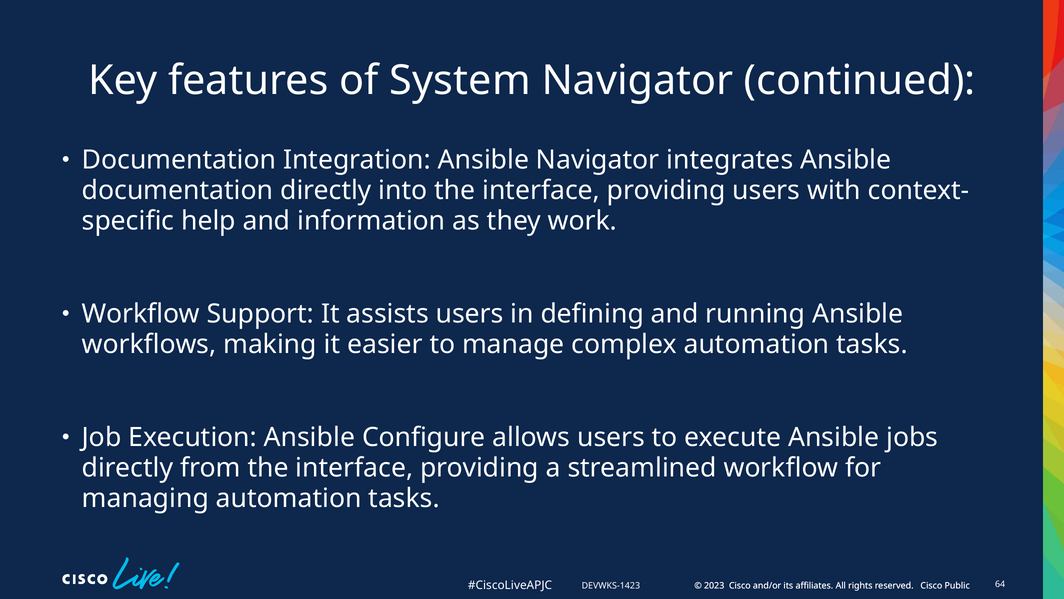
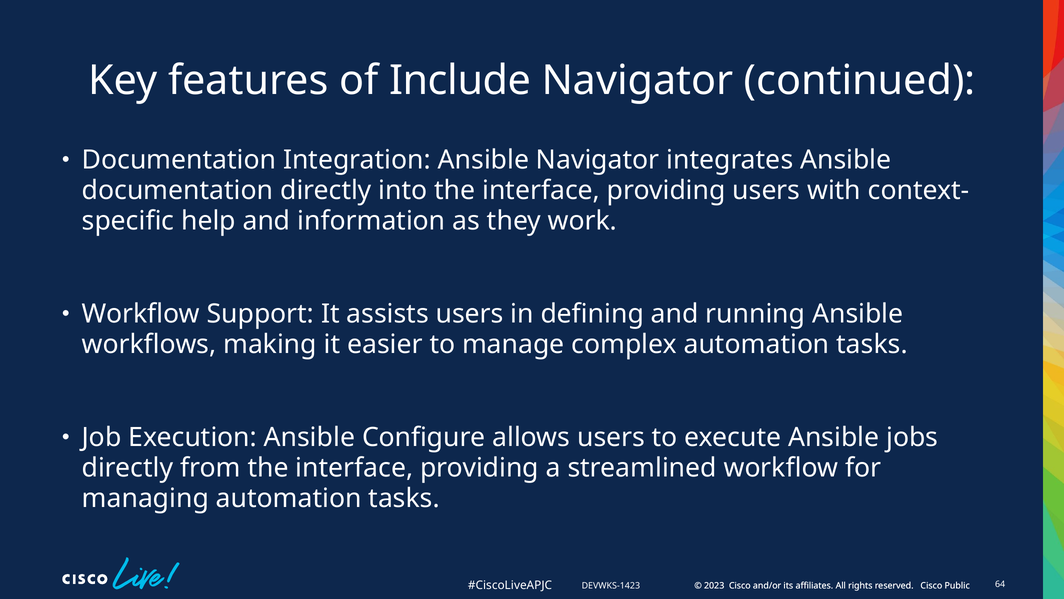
System: System -> Include (460, 80)
